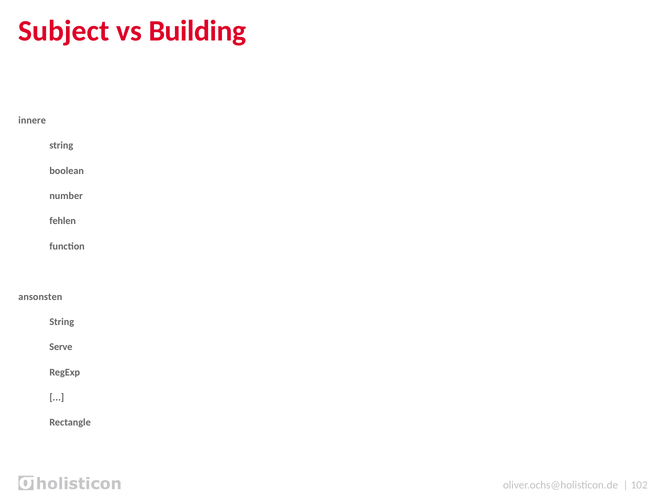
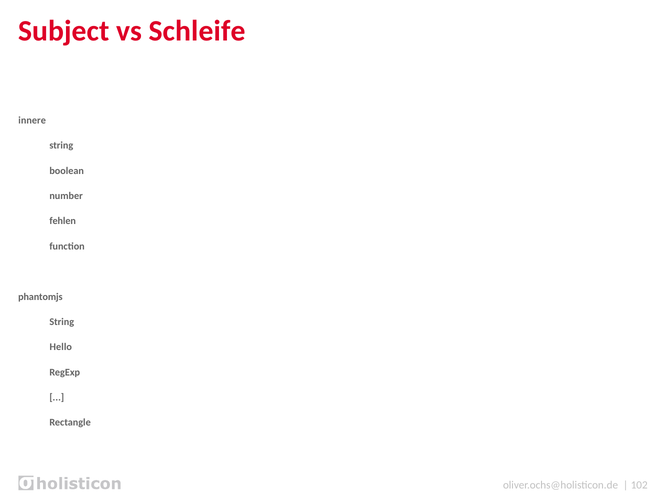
Building: Building -> Schleife (197, 31)
ansonsten: ansonsten -> phantomjs (40, 296)
Serve: Serve -> Hello (61, 347)
